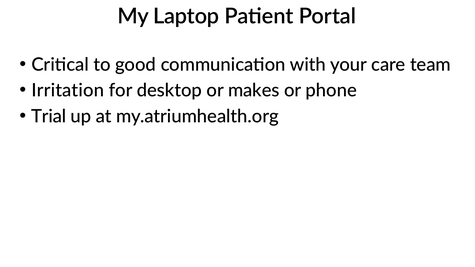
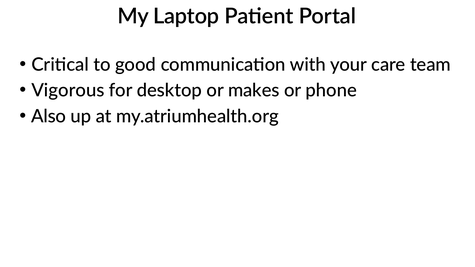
Irritation: Irritation -> Vigorous (68, 91)
Trial: Trial -> Also (49, 116)
